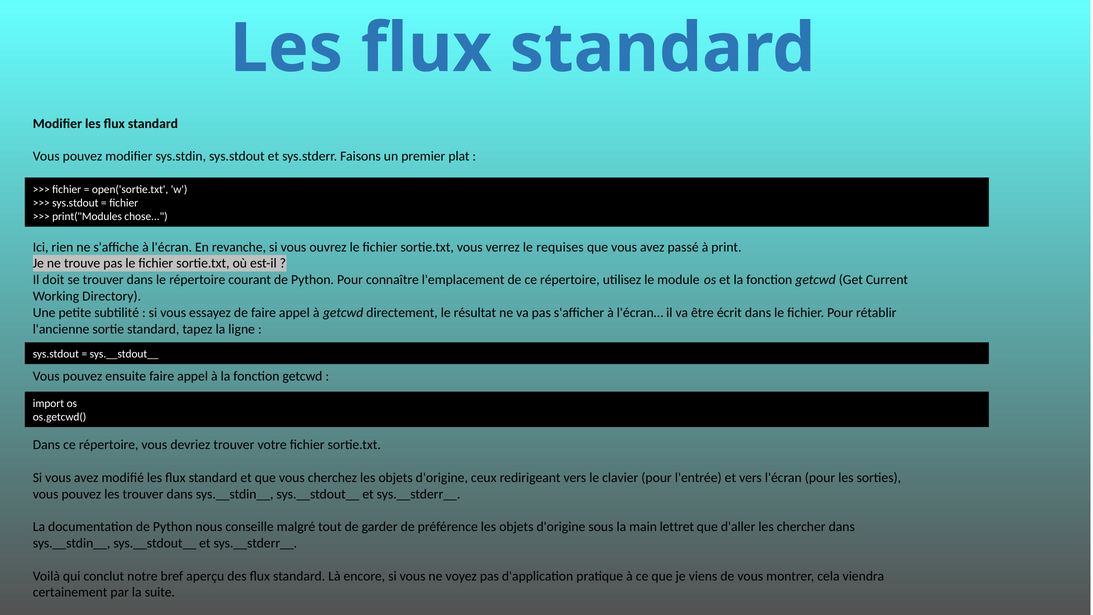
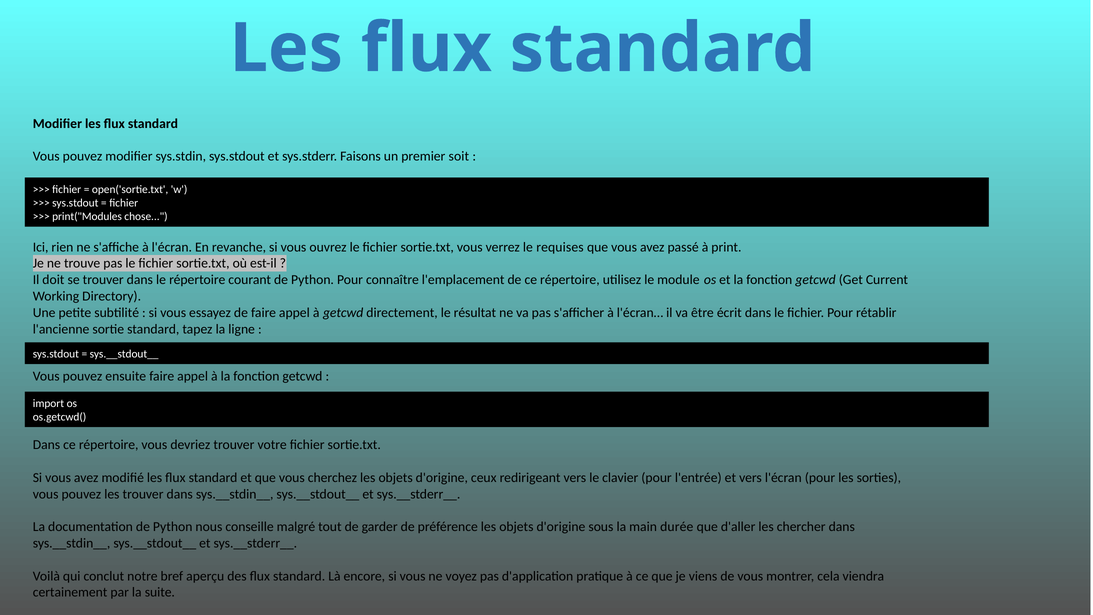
plat: plat -> soit (459, 156)
lettret: lettret -> durée (677, 527)
